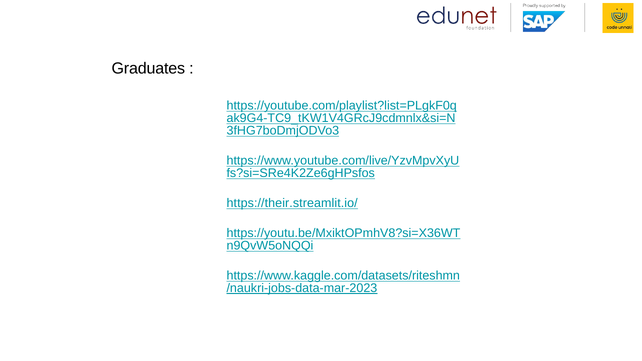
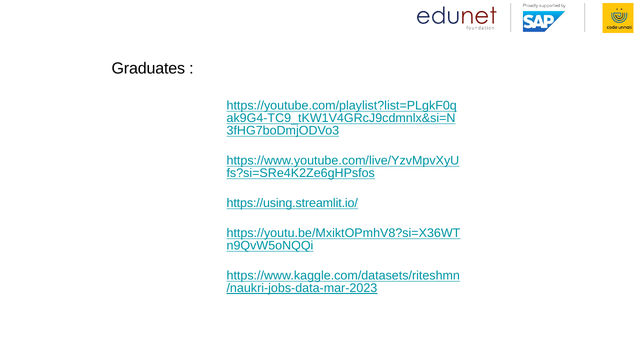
https://their.streamlit.io/: https://their.streamlit.io/ -> https://using.streamlit.io/ (292, 203)
